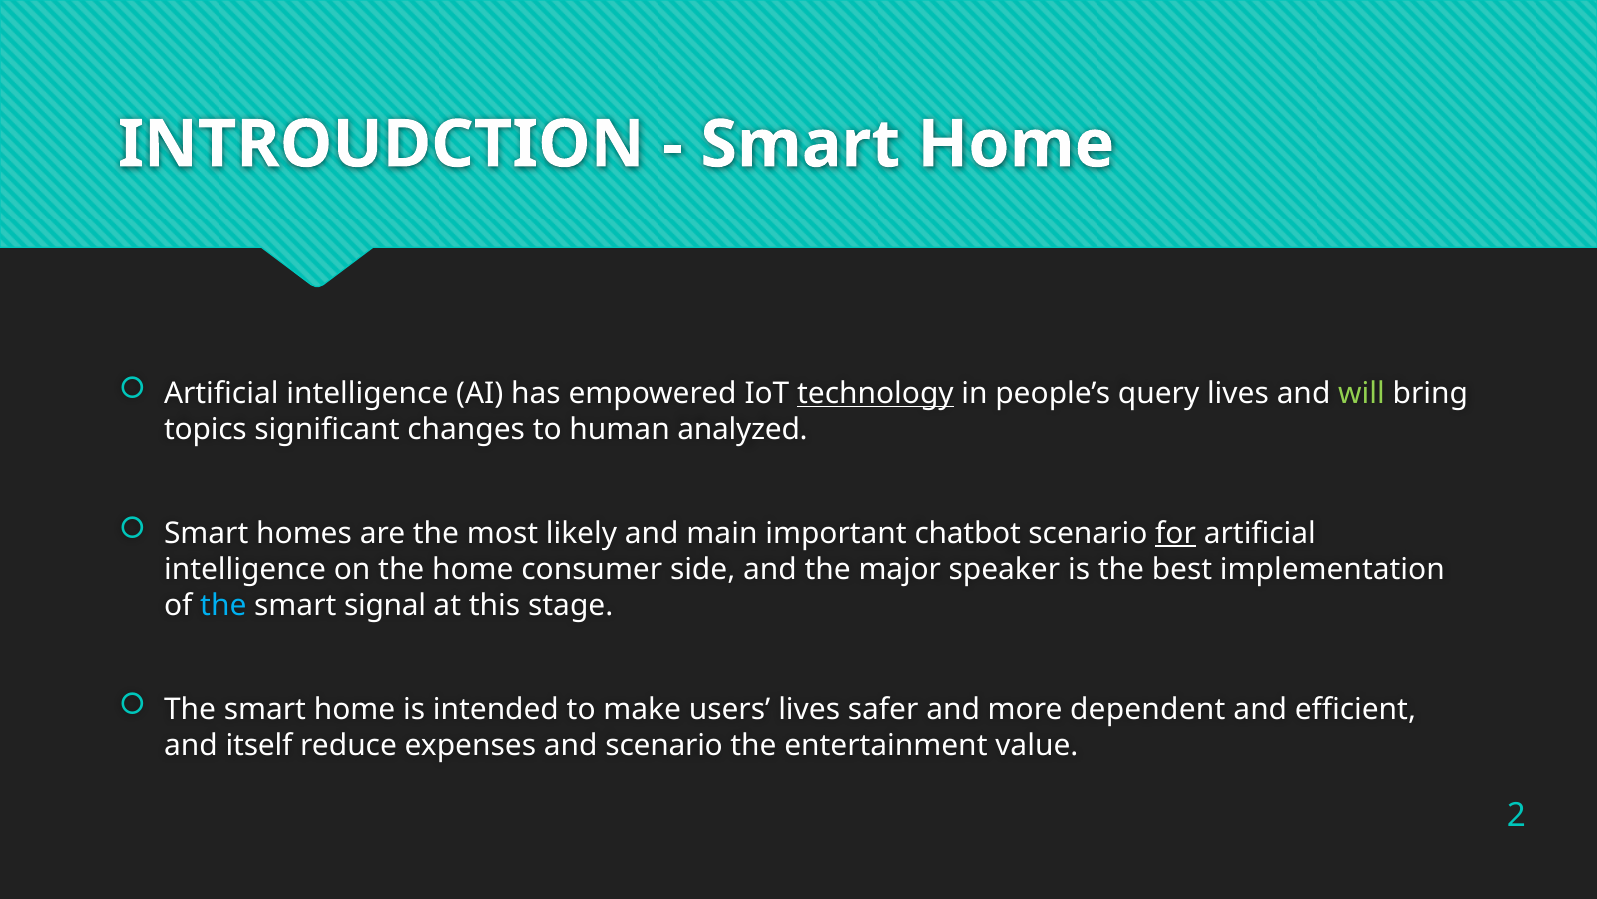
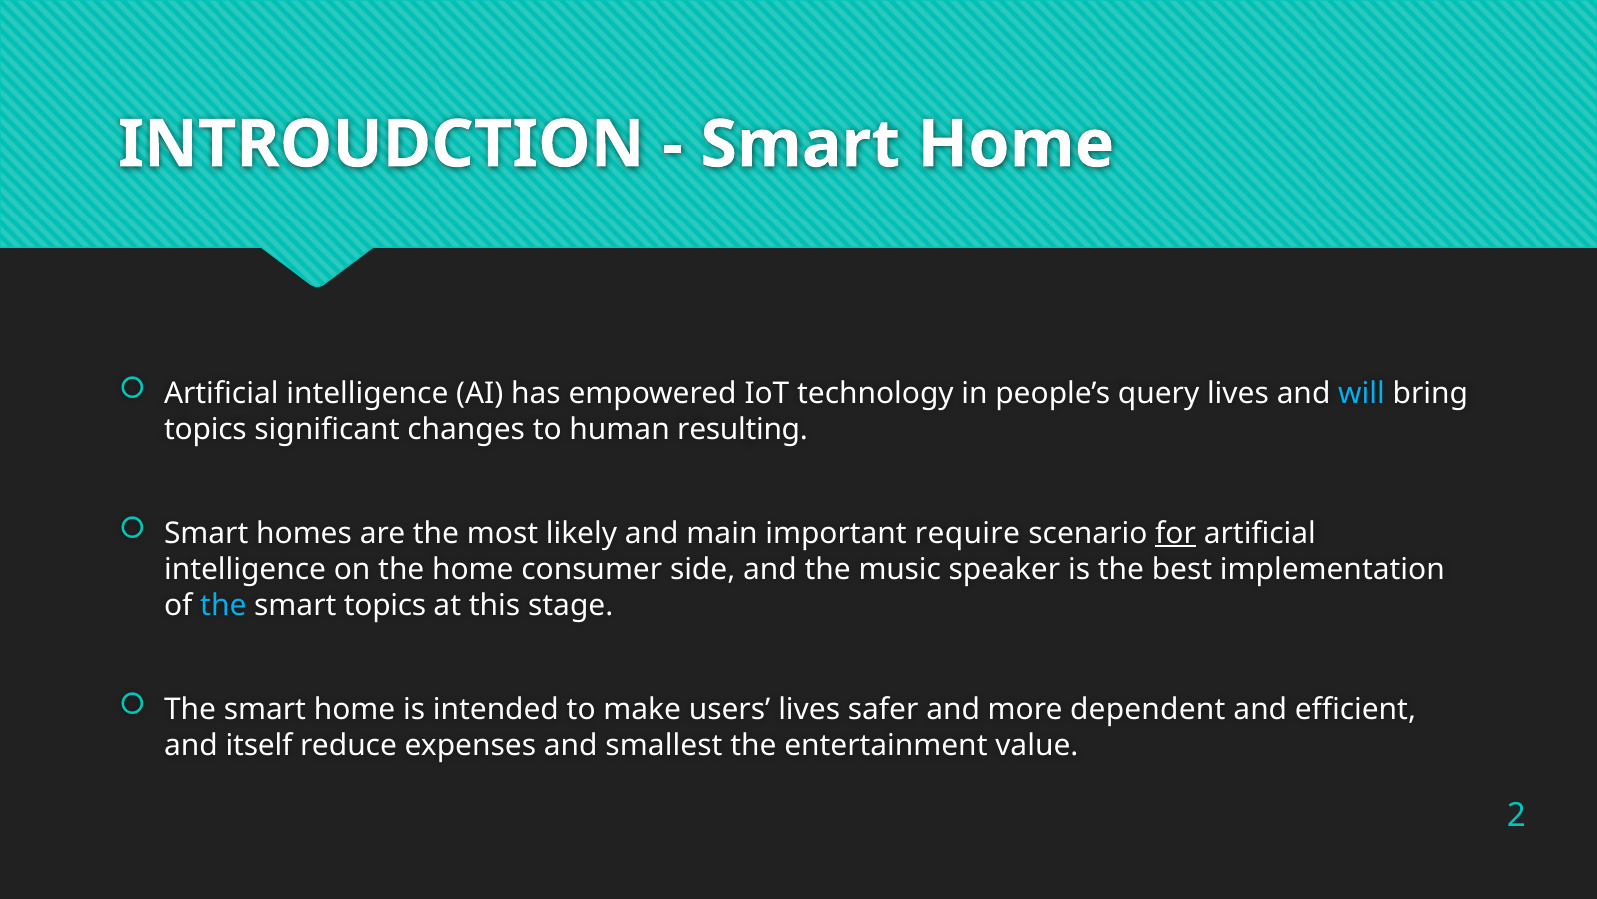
technology underline: present -> none (875, 393)
will colour: light green -> light blue (1362, 393)
analyzed: analyzed -> resulting (743, 429)
chatbot: chatbot -> require (967, 533)
major: major -> music (900, 569)
smart signal: signal -> topics (385, 605)
and scenario: scenario -> smallest (664, 745)
